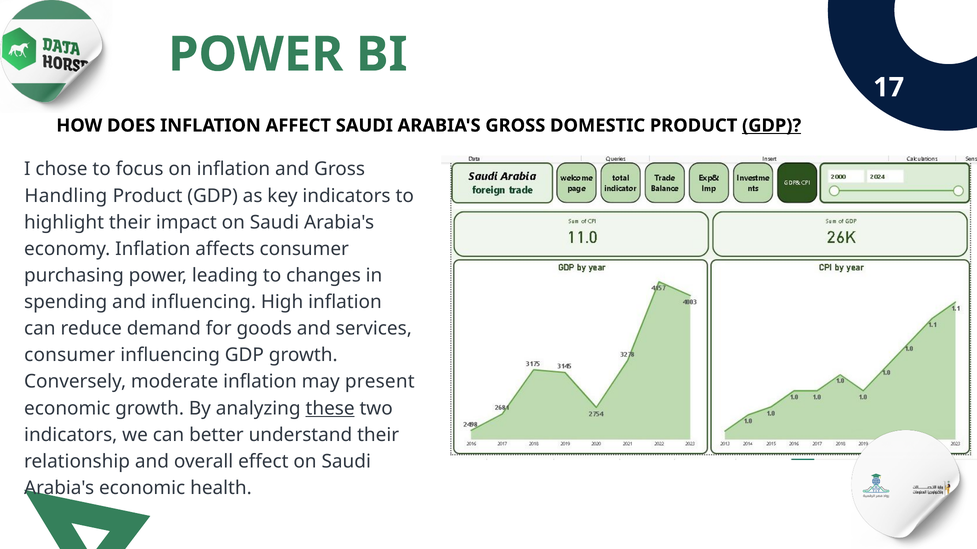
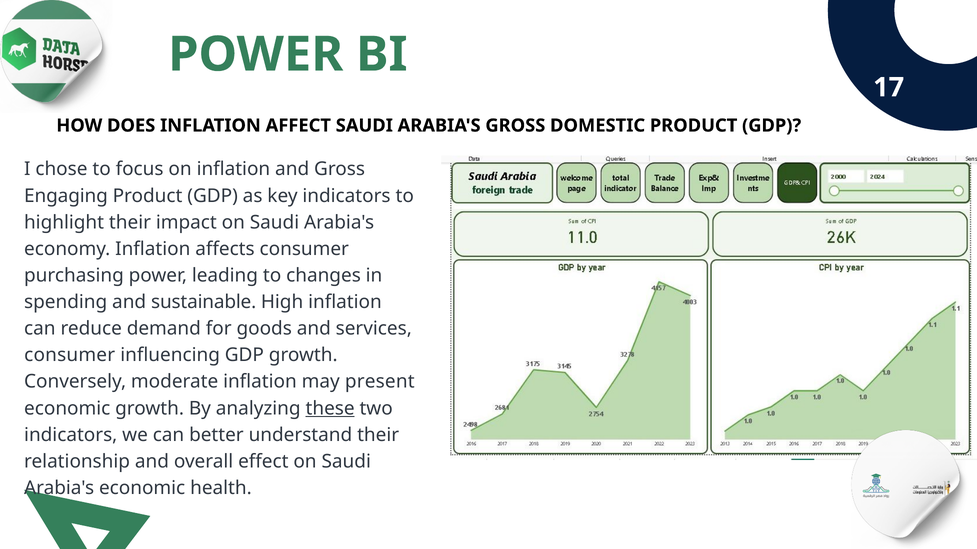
GDP underline: present -> none (772, 126)
Handling: Handling -> Engaging (66, 196)
and influencing: influencing -> sustainable (204, 302)
